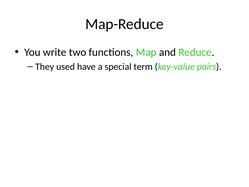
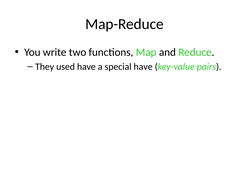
special term: term -> have (143, 67)
